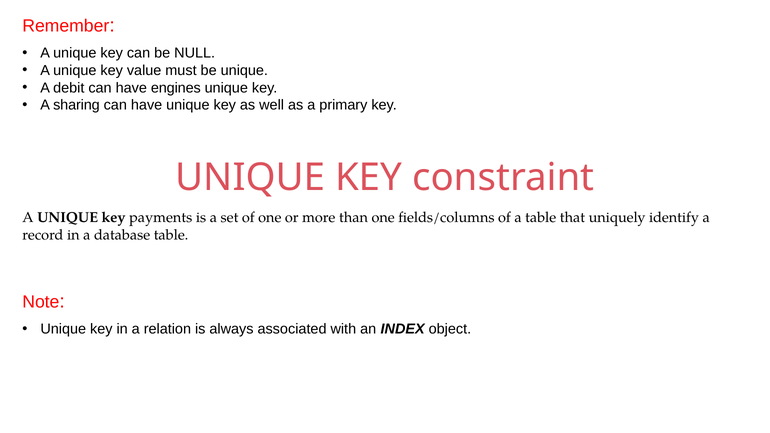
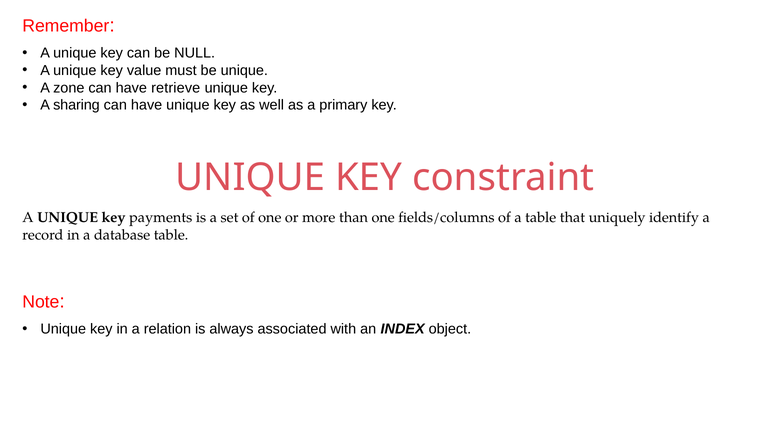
debit: debit -> zone (69, 88)
engines: engines -> retrieve (176, 88)
